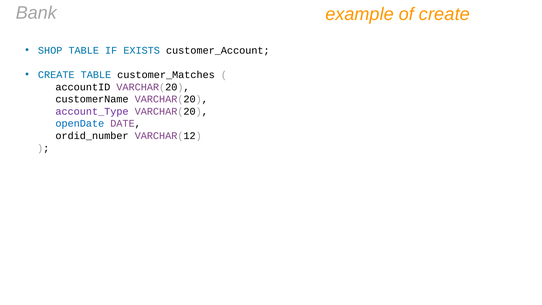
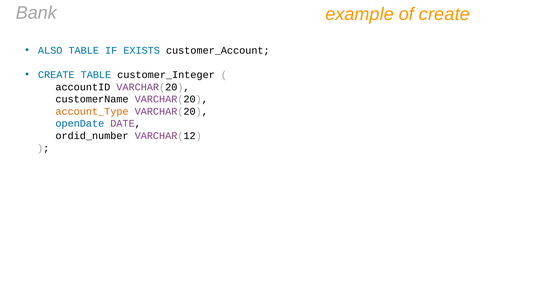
SHOP: SHOP -> ALSO (50, 50)
customer_Matches: customer_Matches -> customer_Integer (166, 75)
account_Type colour: purple -> orange (92, 111)
